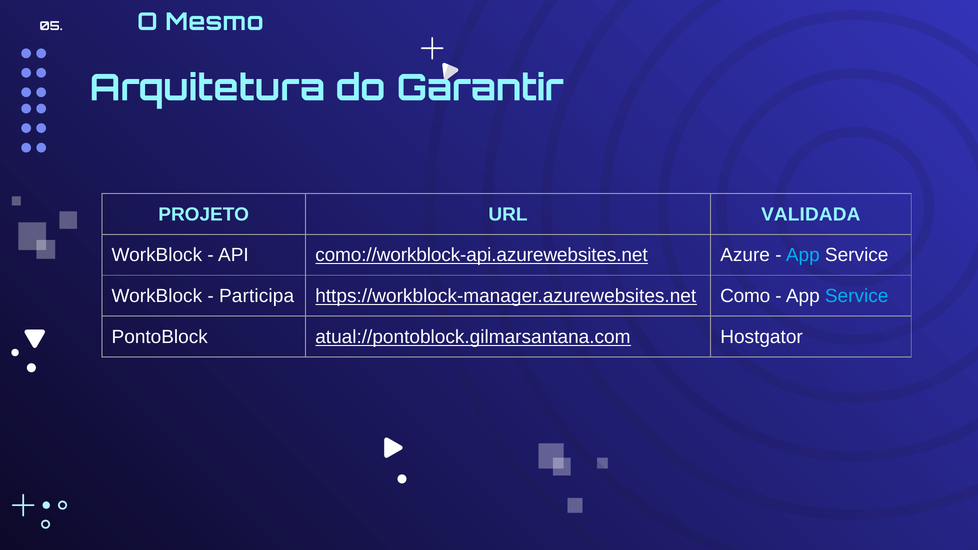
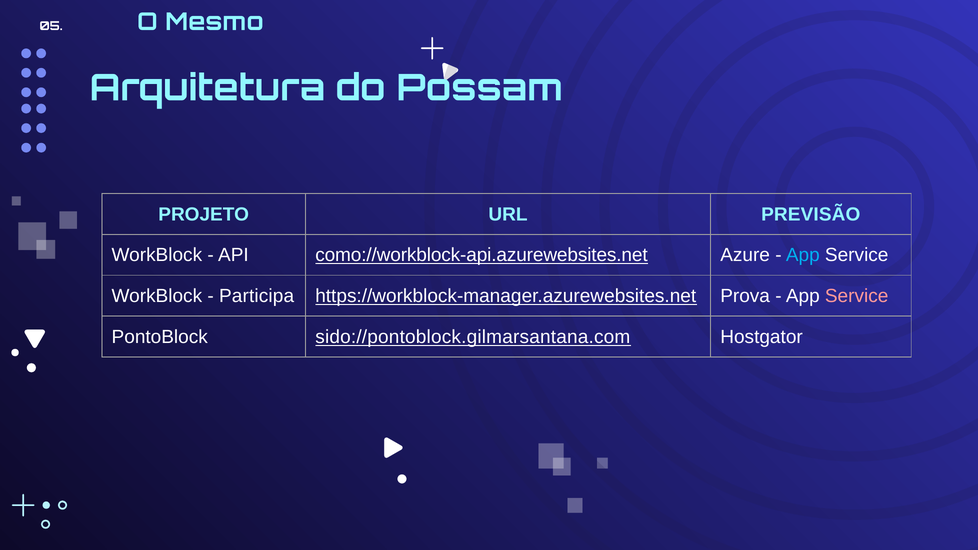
Garantir: Garantir -> Possam (480, 88)
VALIDADA: VALIDADA -> PREVISÃO (811, 214)
Como: Como -> Prova (745, 296)
Service colour: light blue -> pink (857, 296)
atual://pontoblock.gilmarsantana.com: atual://pontoblock.gilmarsantana.com -> sido://pontoblock.gilmarsantana.com (473, 337)
